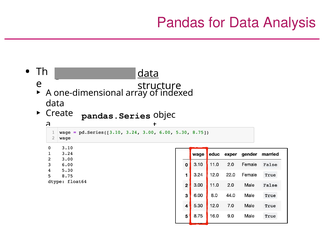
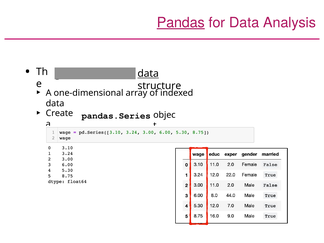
Pandas underline: none -> present (181, 23)
